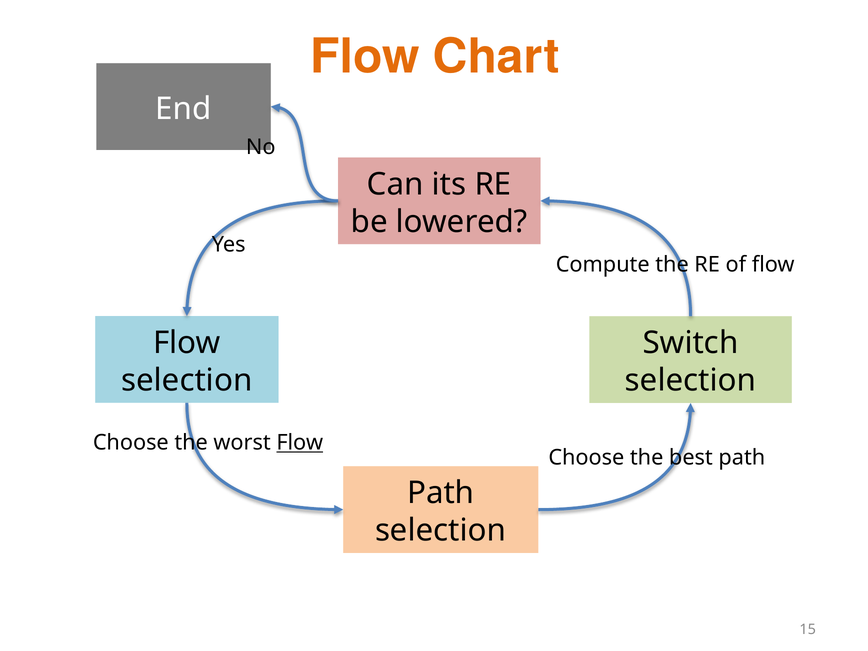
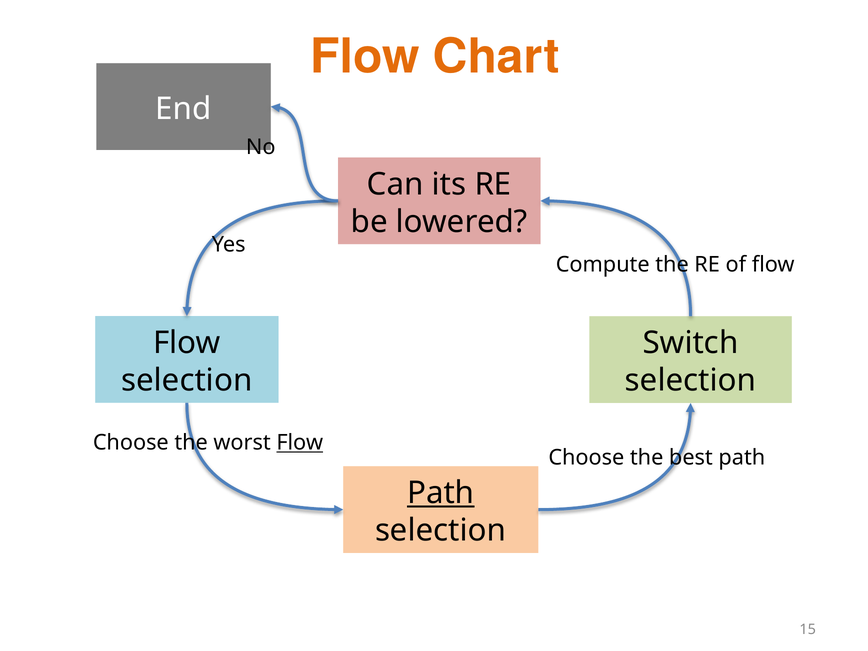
Path underline: none -> present (441, 493)
